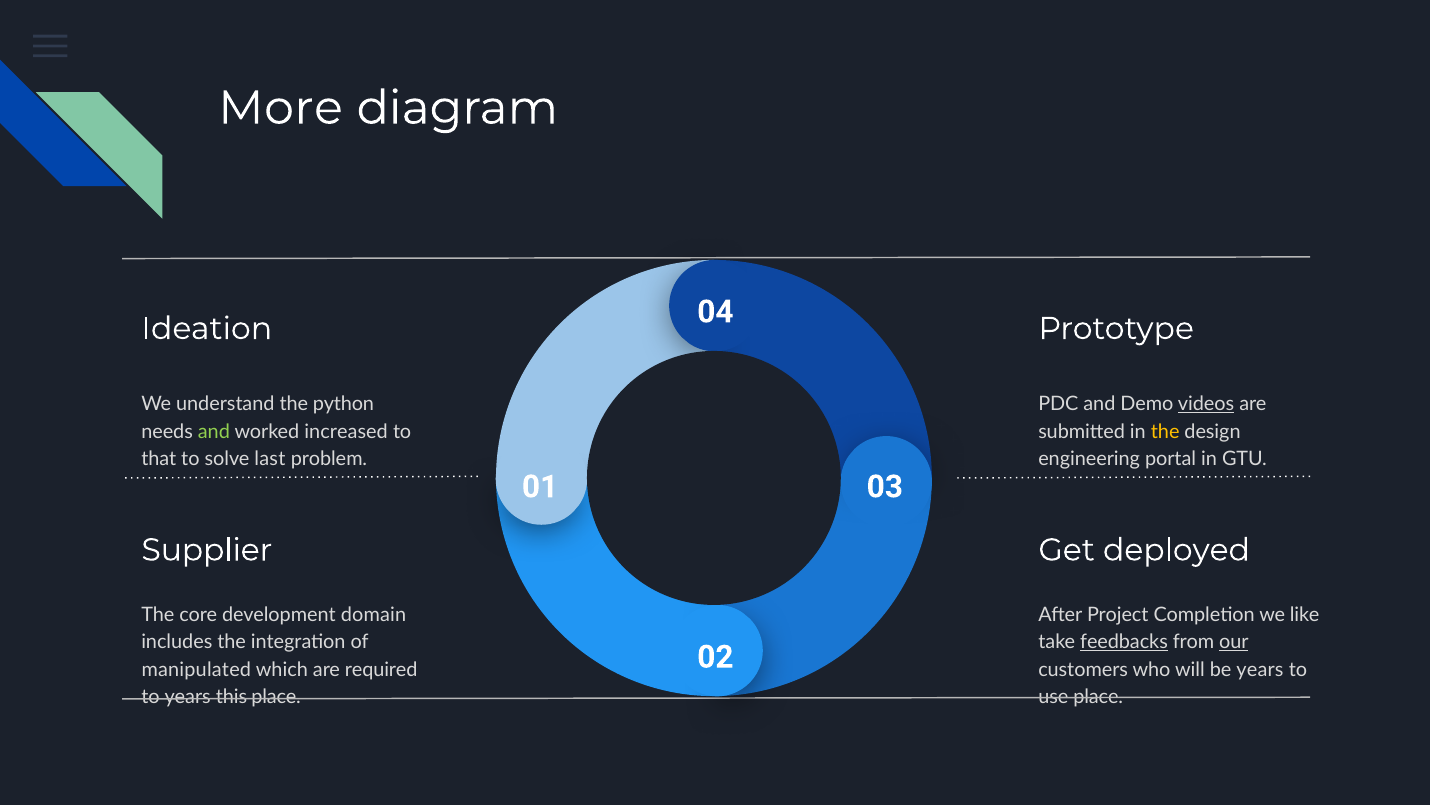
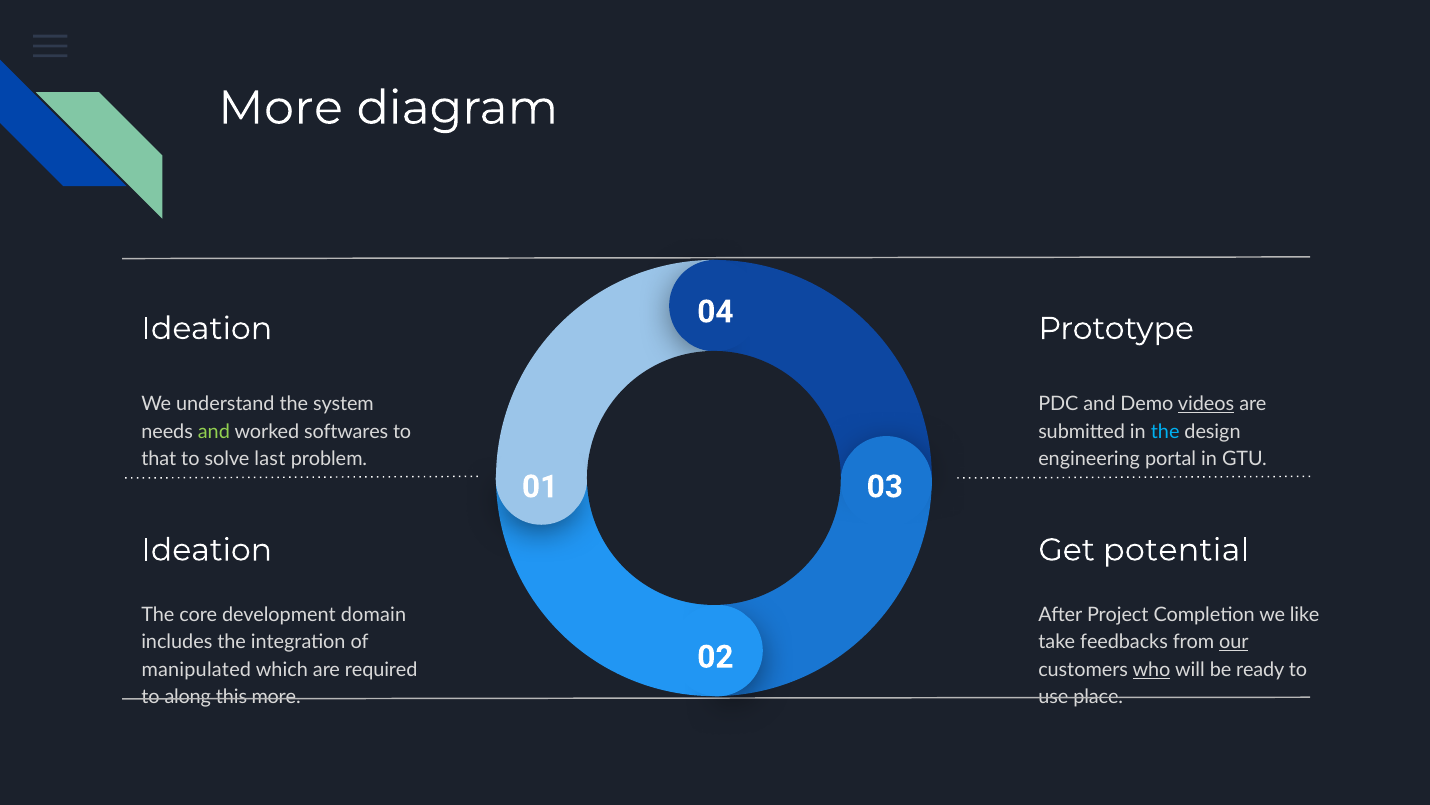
python: python -> system (343, 404)
increased: increased -> softwares (346, 431)
the colour: yellow -> light blue (1165, 431)
Supplier: Supplier -> Ideation (207, 550)
deployed: deployed -> potential (1176, 550)
feedbacks underline: present -> none (1124, 642)
who underline: none -> present (1152, 669)
be years: years -> ready (1260, 669)
to years: years -> along (188, 697)
this place: place -> more (276, 697)
